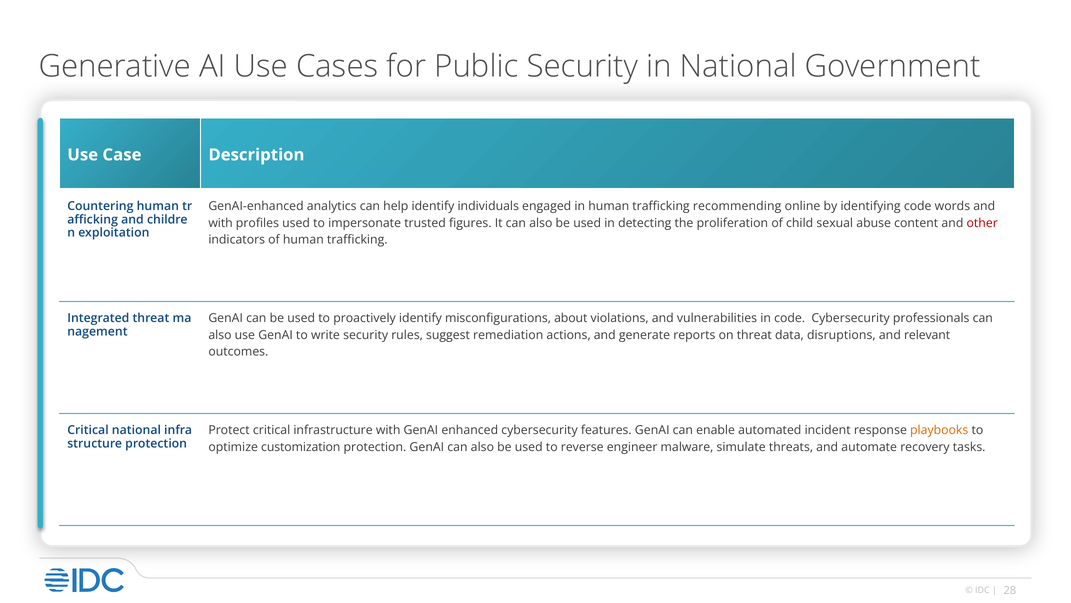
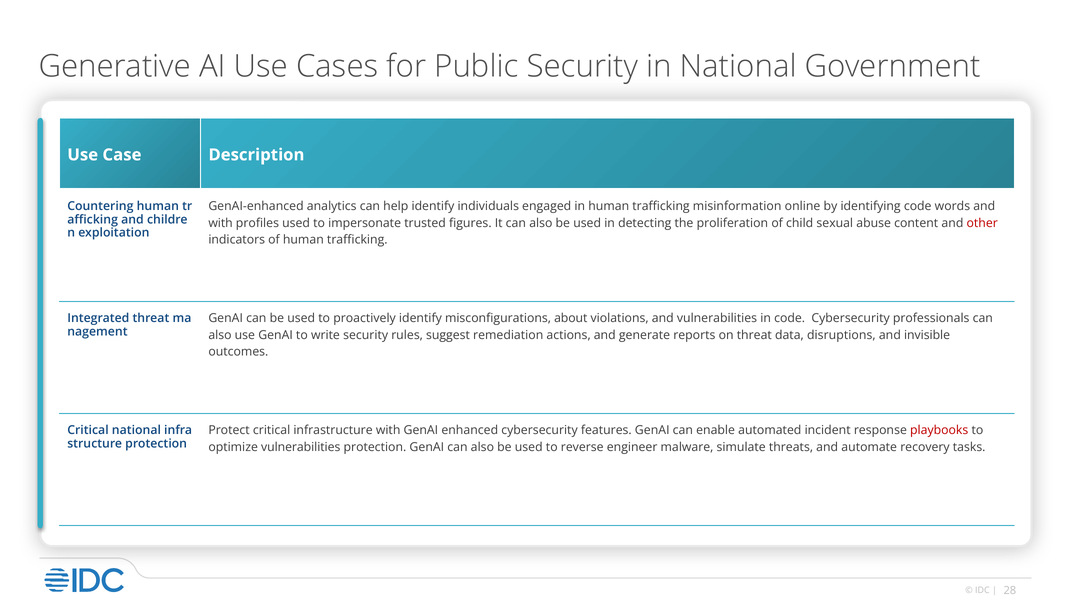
recommending: recommending -> misinformation (737, 206)
relevant: relevant -> invisible (927, 335)
playbooks colour: orange -> red (939, 430)
optimize customization: customization -> vulnerabilities (301, 447)
